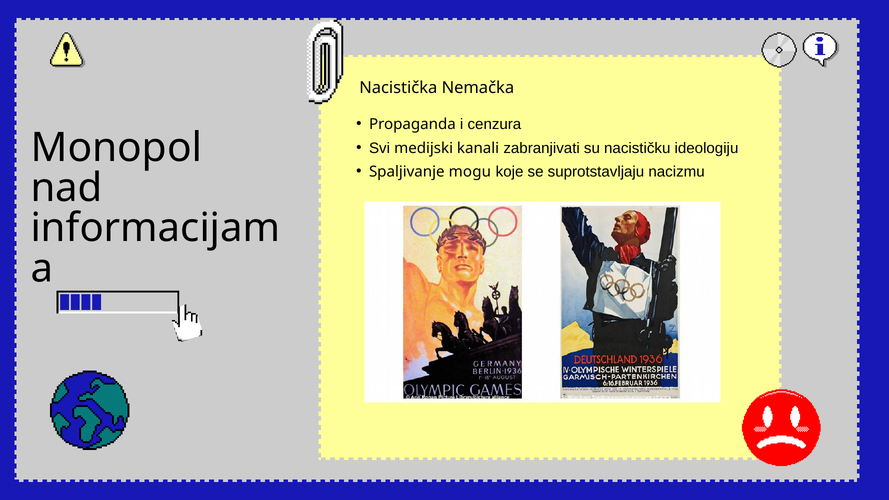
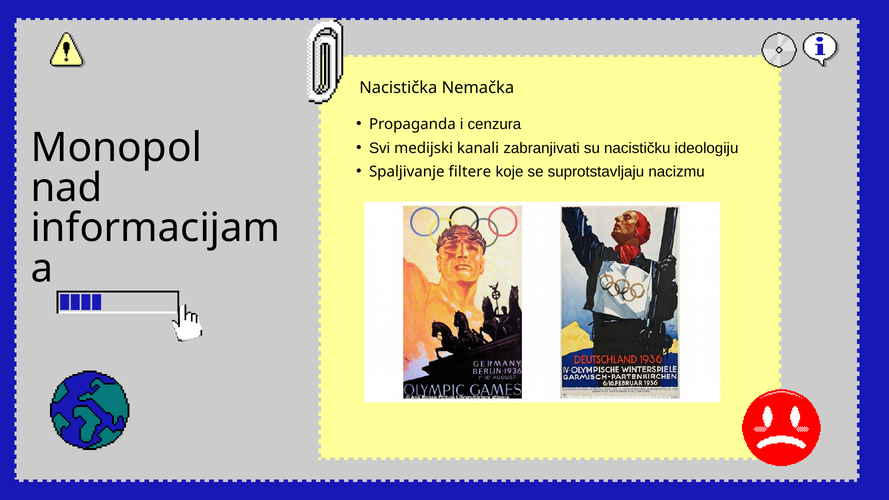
mogu: mogu -> filtere (470, 172)
